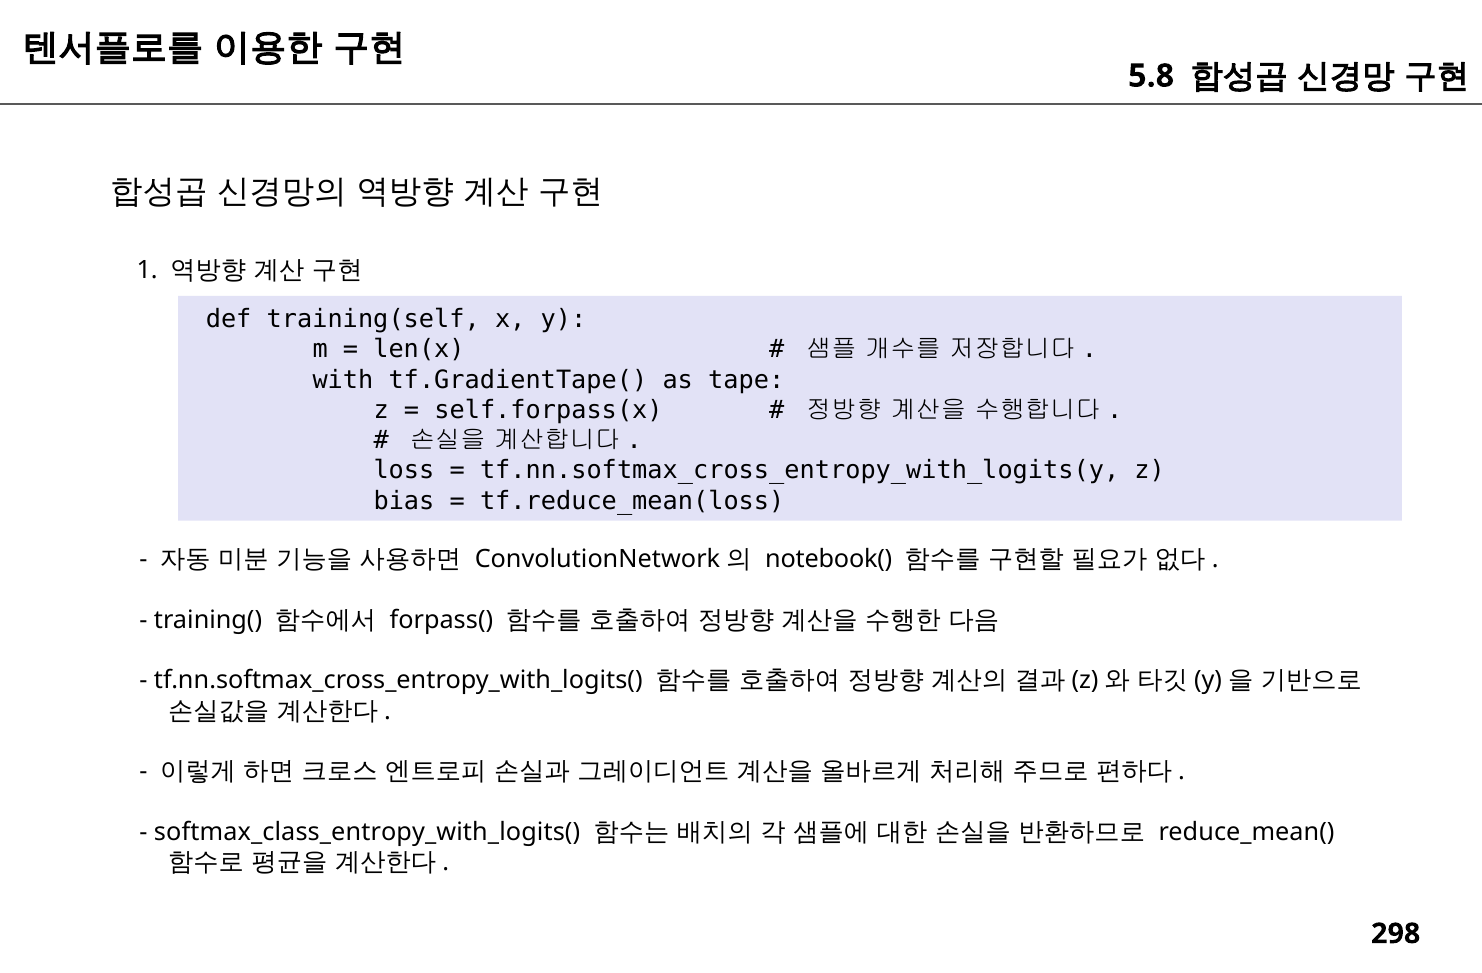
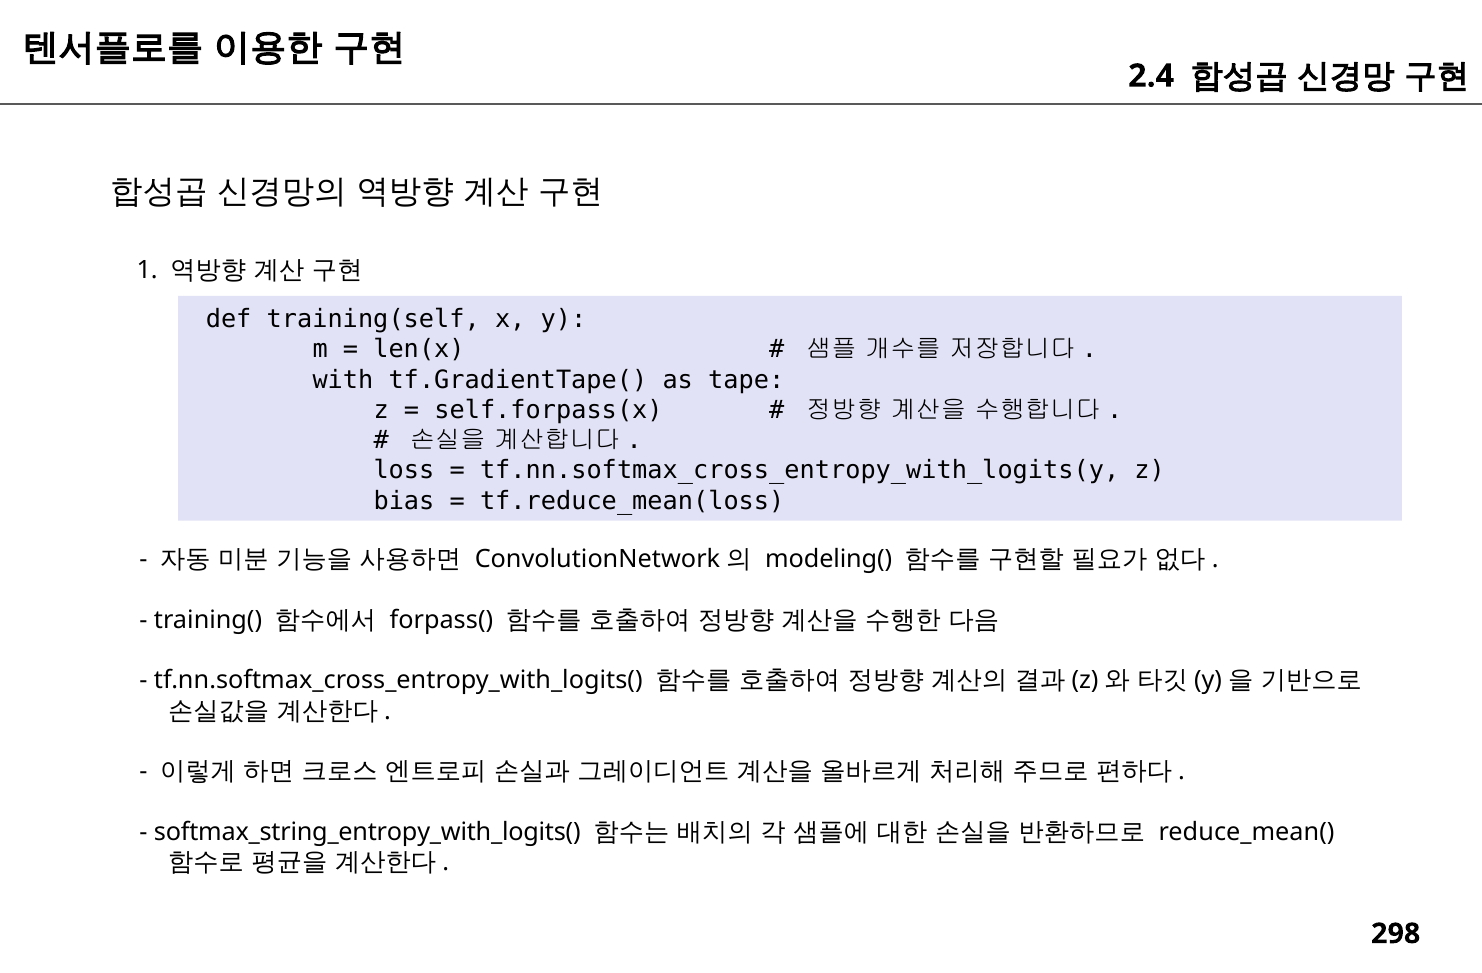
5.8: 5.8 -> 2.4 (1151, 76)
notebook(: notebook( -> modeling( (829, 560)
softmax_class_entropy_with_logits(: softmax_class_entropy_with_logits( -> softmax_string_entropy_with_logits( (367, 832)
